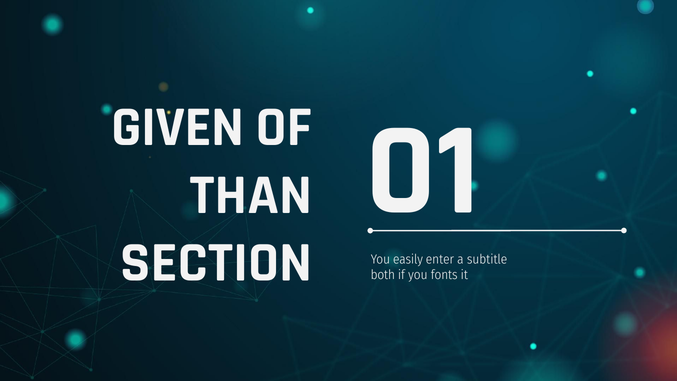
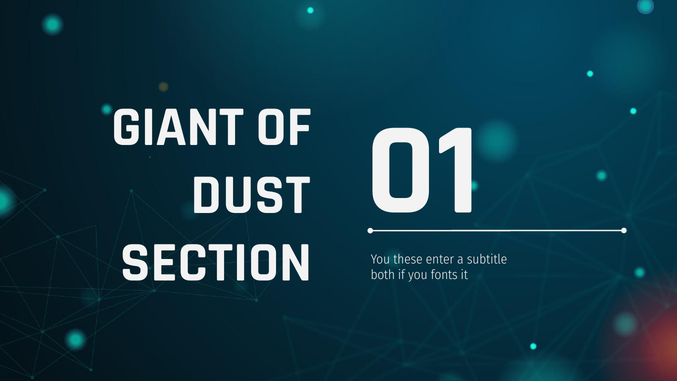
GIVEN: GIVEN -> GIANT (178, 127)
THAN: THAN -> DUST (251, 194)
easily: easily -> these (408, 259)
